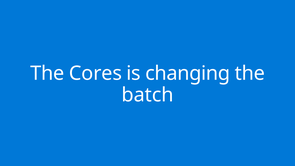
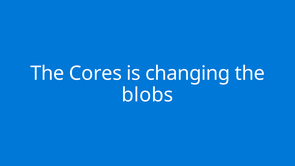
batch: batch -> blobs (147, 95)
